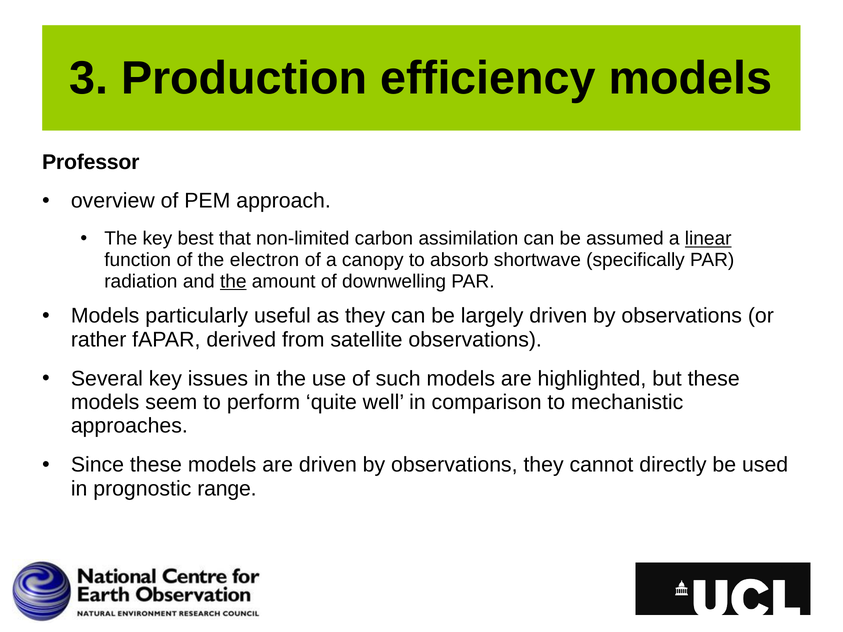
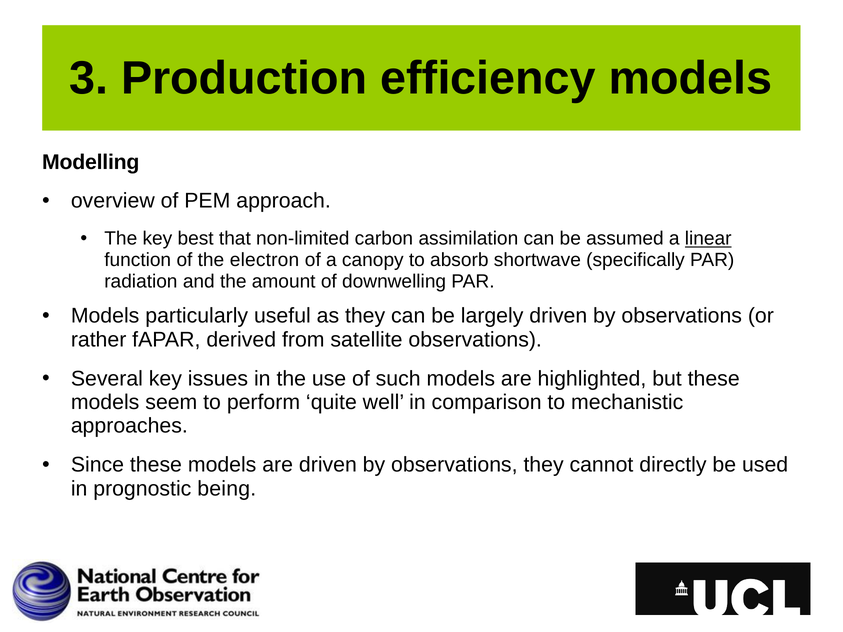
Professor: Professor -> Modelling (91, 162)
the underline: present -> none (233, 281)
range: range -> being (227, 489)
